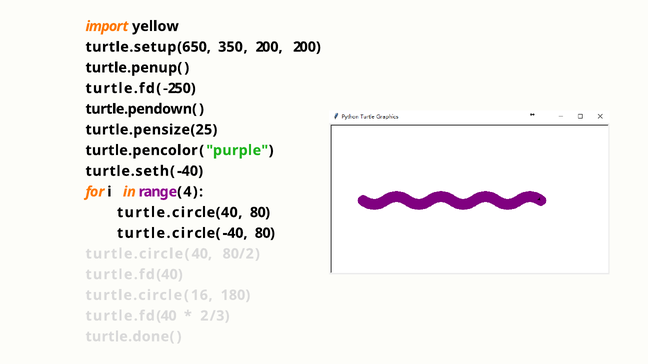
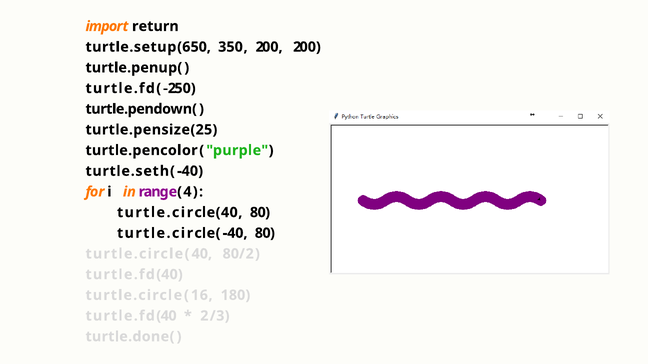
yellow: yellow -> return (155, 26)
